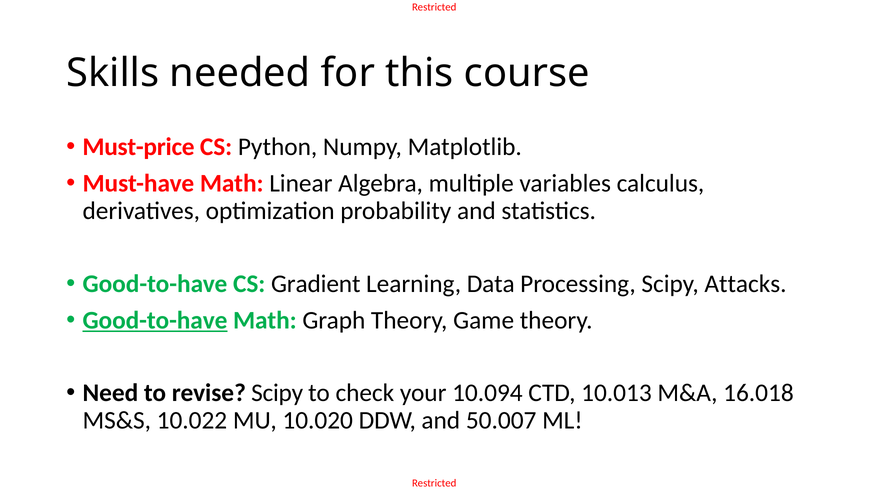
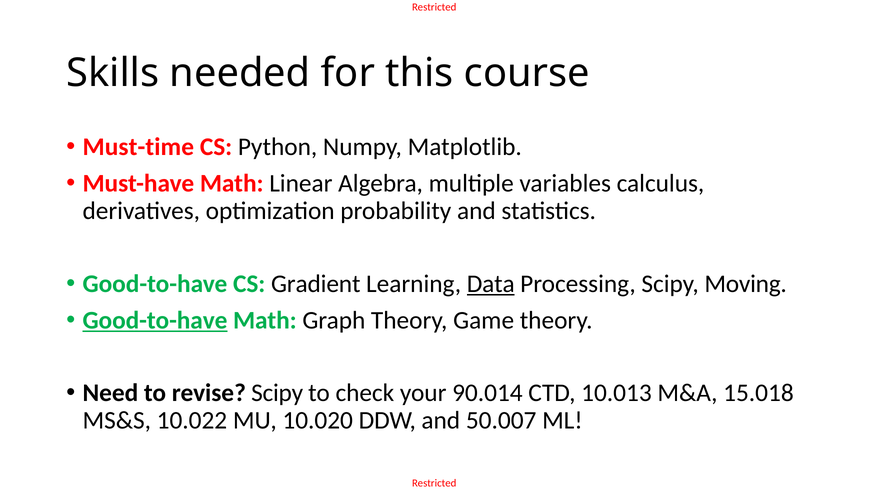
Must-price: Must-price -> Must-time (138, 147)
Data underline: none -> present (491, 284)
Attacks: Attacks -> Moving (746, 284)
10.094: 10.094 -> 90.014 (487, 393)
16.018: 16.018 -> 15.018 (758, 393)
